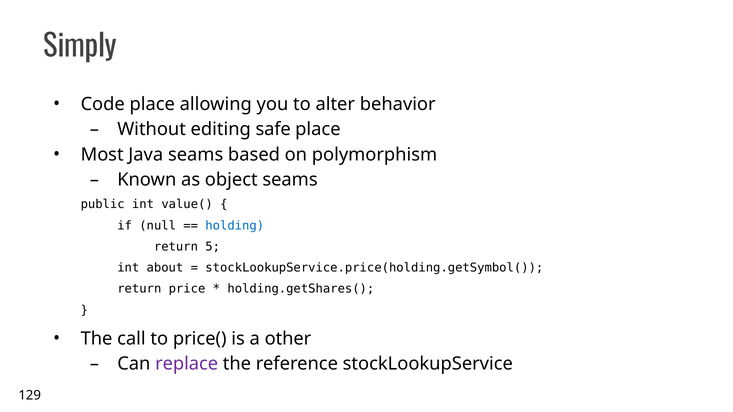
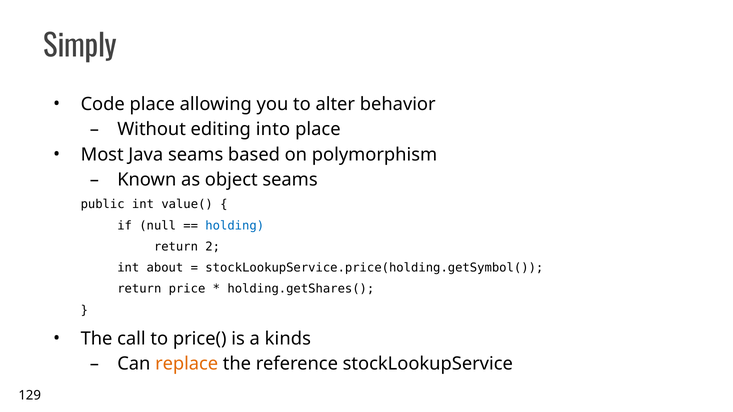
safe: safe -> into (273, 129)
5: 5 -> 2 (213, 247)
other: other -> kinds (288, 339)
replace colour: purple -> orange (187, 364)
